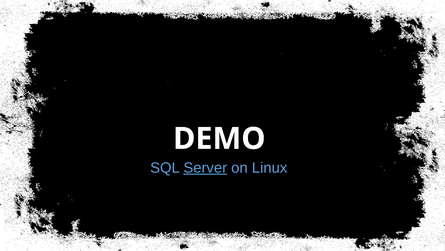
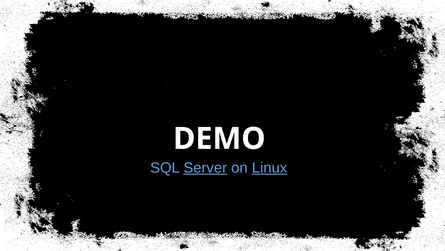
Linux underline: none -> present (270, 167)
